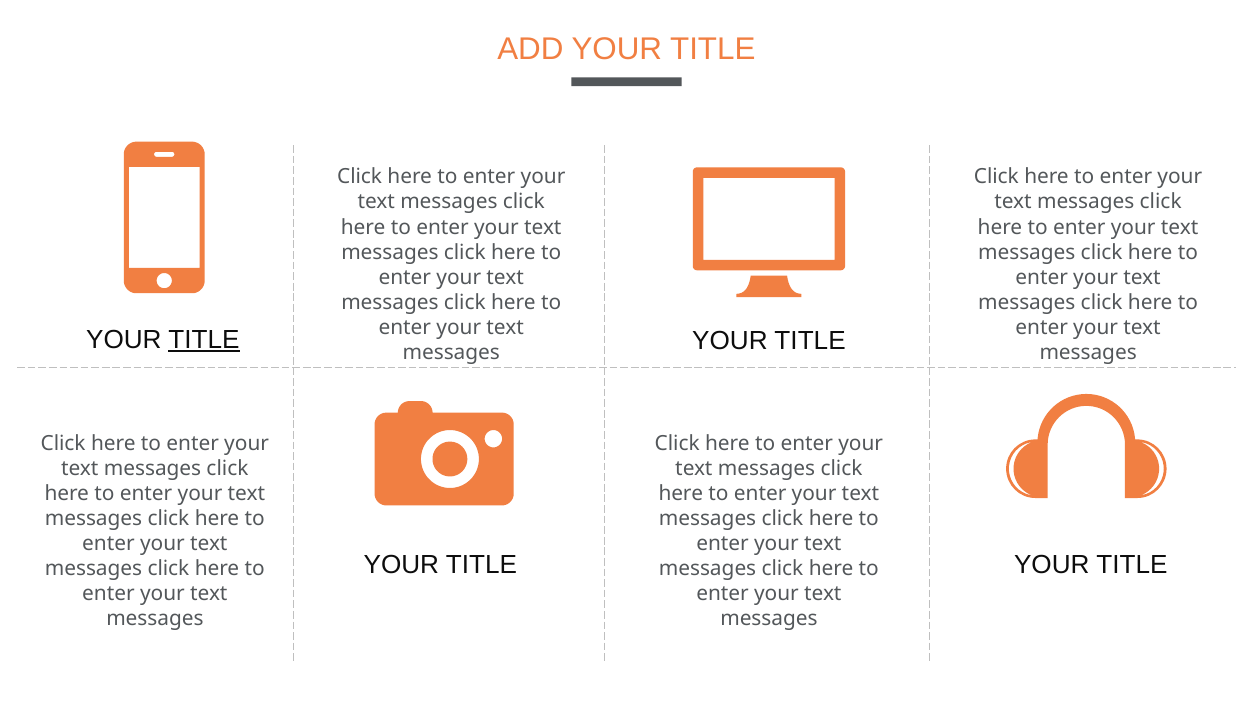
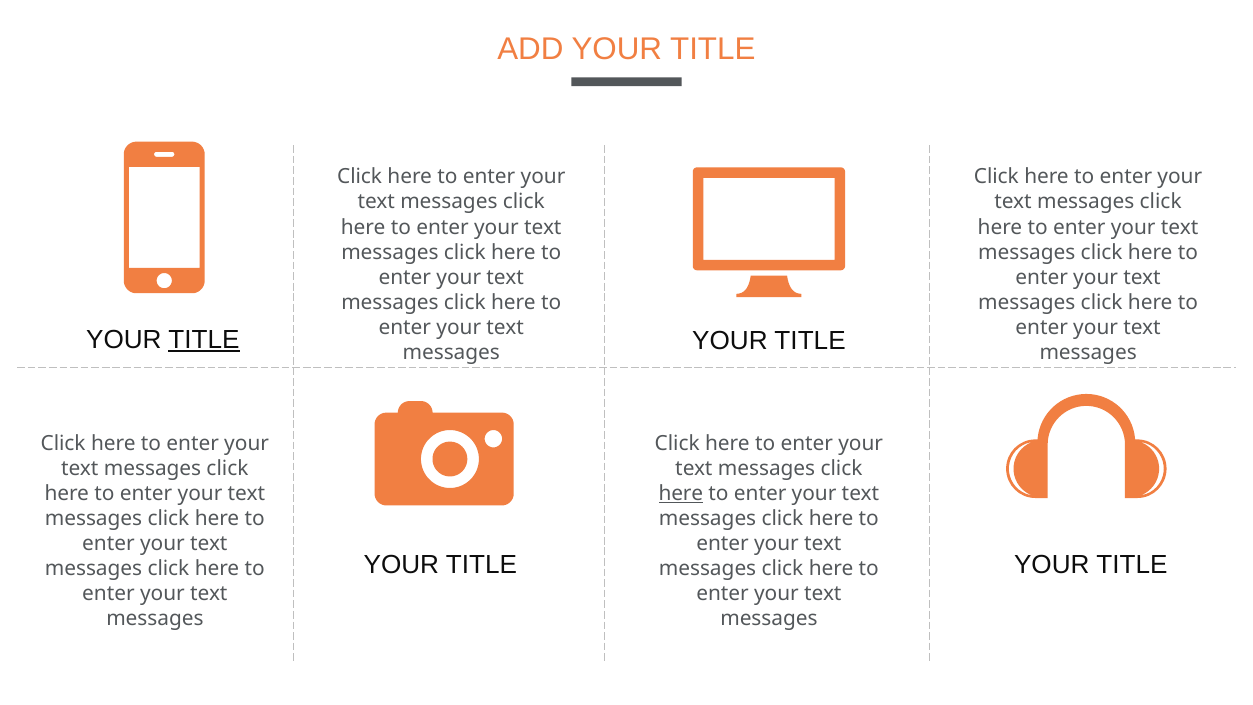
here underline: none -> present (681, 493)
